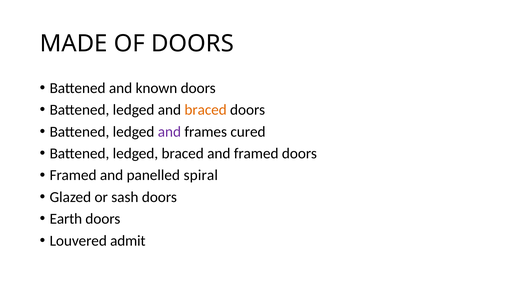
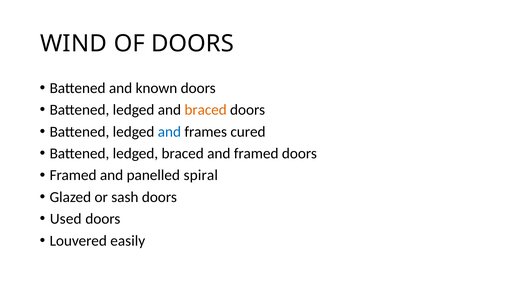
MADE: MADE -> WIND (74, 44)
and colour: purple -> blue (169, 132)
Earth: Earth -> Used (66, 219)
admit: admit -> easily (128, 241)
